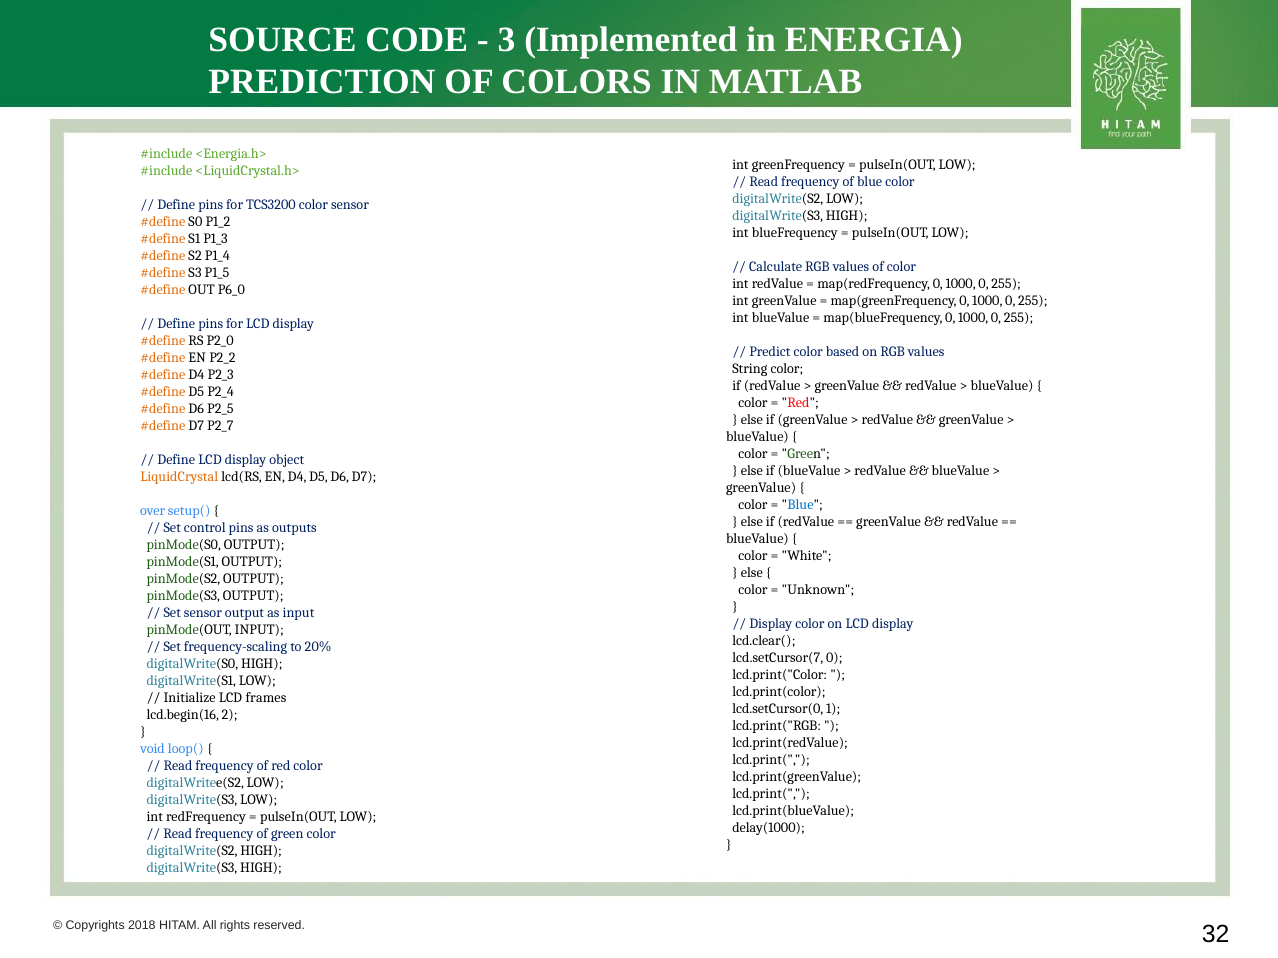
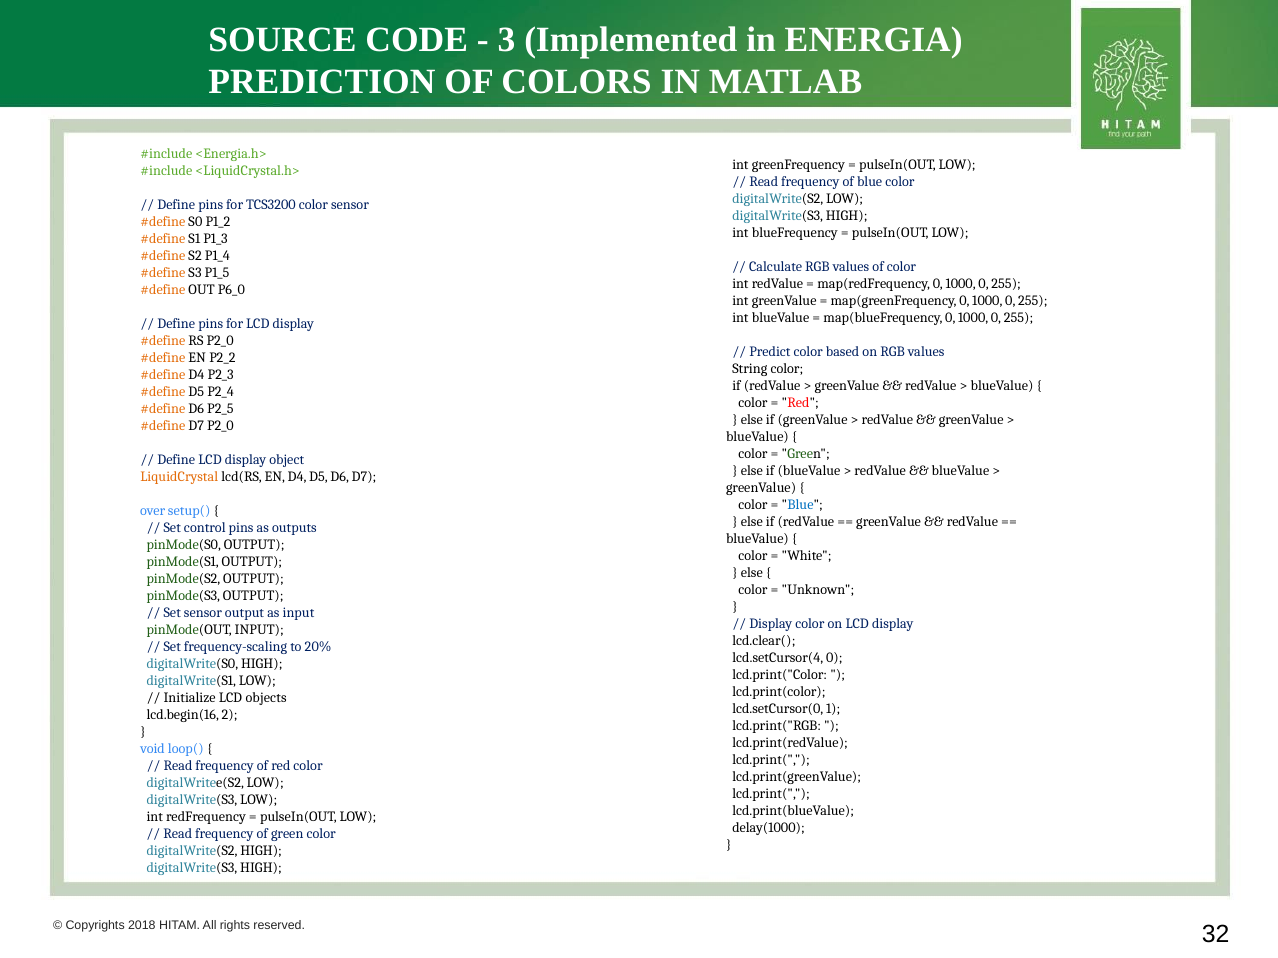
D7 P2_7: P2_7 -> P2_0 (220, 426)
lcd.setCursor(7: lcd.setCursor(7 -> lcd.setCursor(4 (778, 658)
frames: frames -> objects (266, 698)
